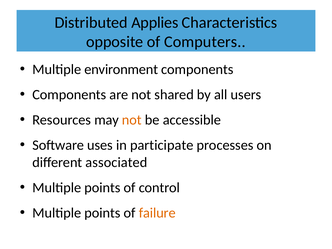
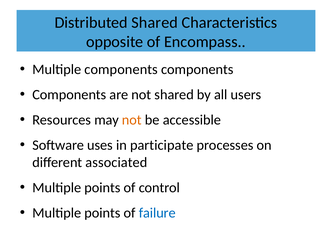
Distributed Applies: Applies -> Shared (155, 22)
Computers: Computers -> Encompass (205, 42)
Multiple environment: environment -> components (121, 69)
failure colour: orange -> blue (157, 213)
